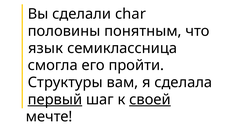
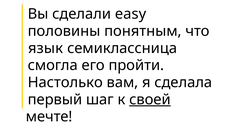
char: char -> easy (131, 14)
Структуры: Структуры -> Настолько (65, 83)
первый underline: present -> none (55, 100)
